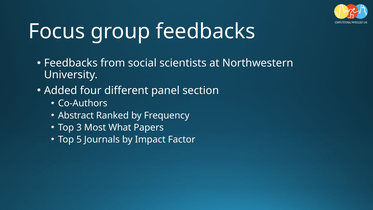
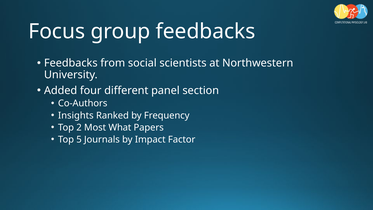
Abstract: Abstract -> Insights (76, 115)
3: 3 -> 2 (79, 127)
